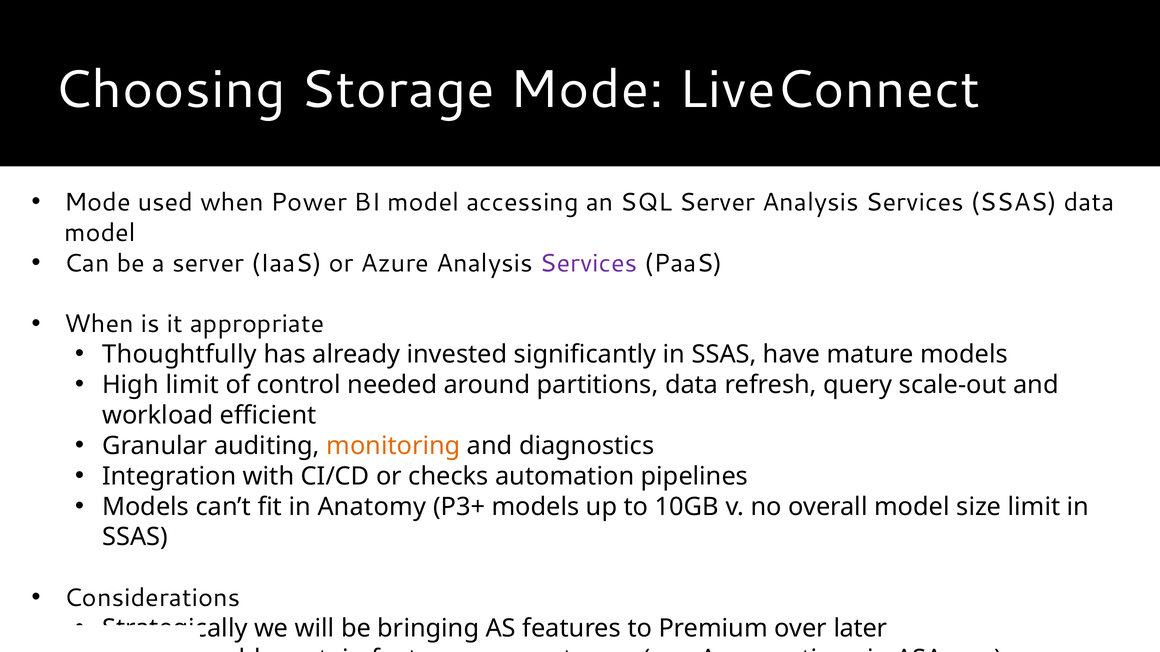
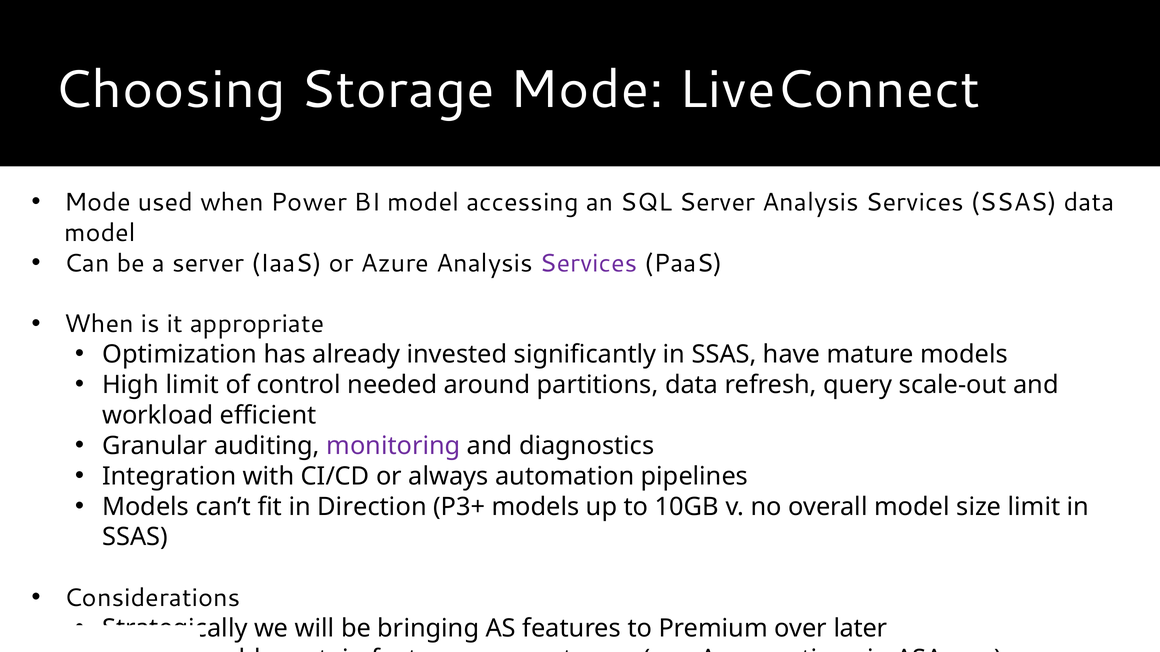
Thoughtfully: Thoughtfully -> Optimization (180, 355)
monitoring colour: orange -> purple (393, 446)
checks: checks -> always (448, 477)
Anatomy: Anatomy -> Direction (372, 507)
